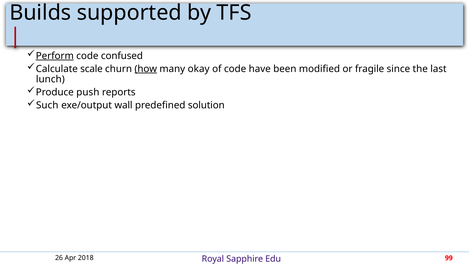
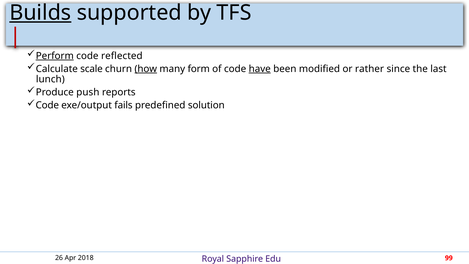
Builds underline: none -> present (40, 13)
confused: confused -> reflected (122, 56)
okay: okay -> form (199, 69)
have underline: none -> present (260, 69)
fragile: fragile -> rather (370, 69)
Such: Such -> Code (47, 105)
wall: wall -> fails (124, 105)
